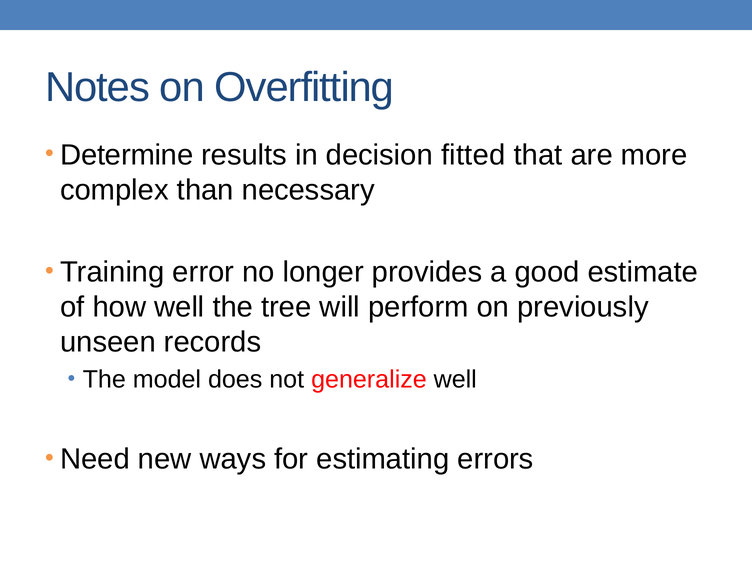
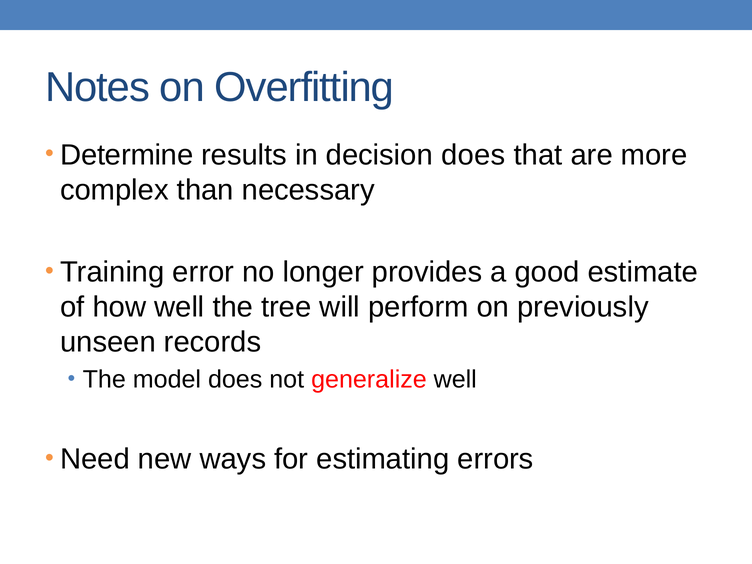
decision fitted: fitted -> does (473, 155)
